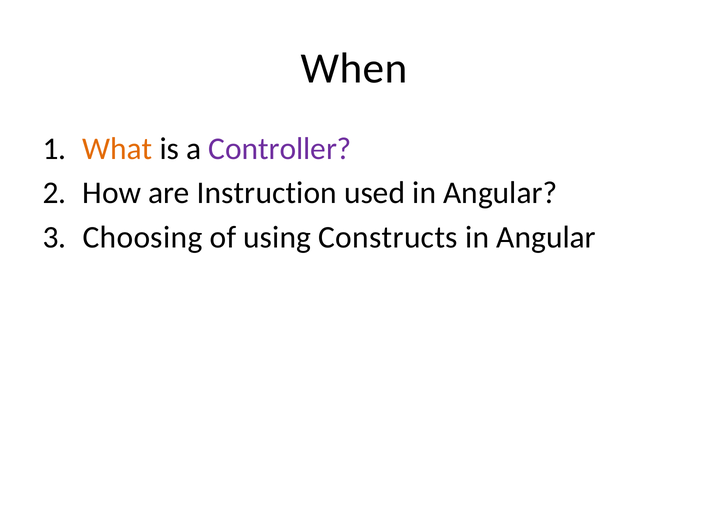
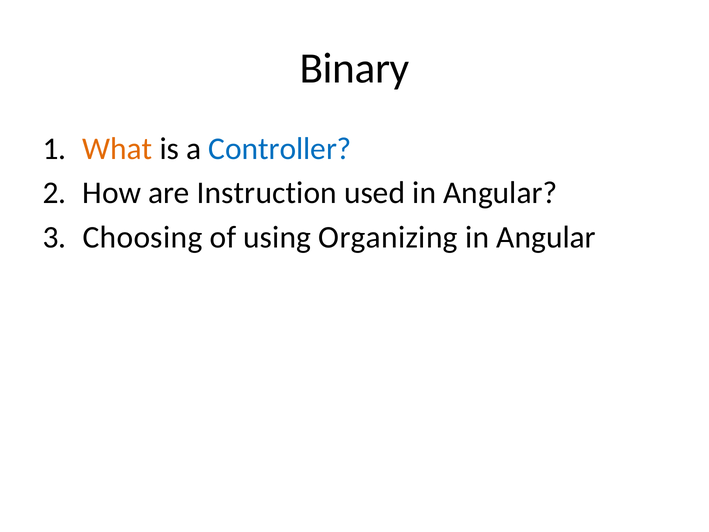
When: When -> Binary (355, 69)
Controller colour: purple -> blue (280, 149)
Constructs: Constructs -> Organizing (388, 237)
